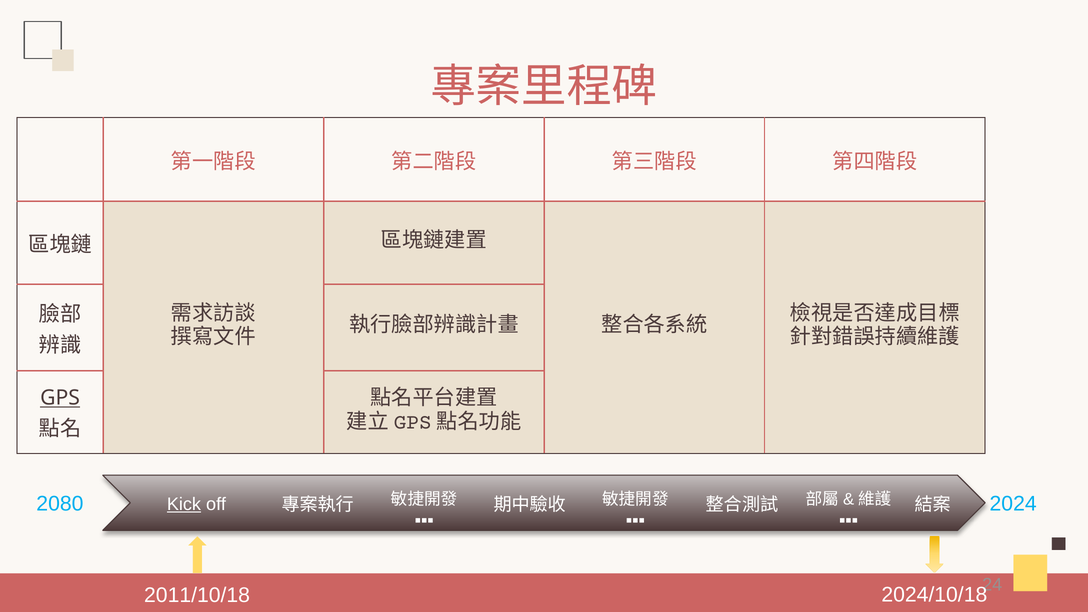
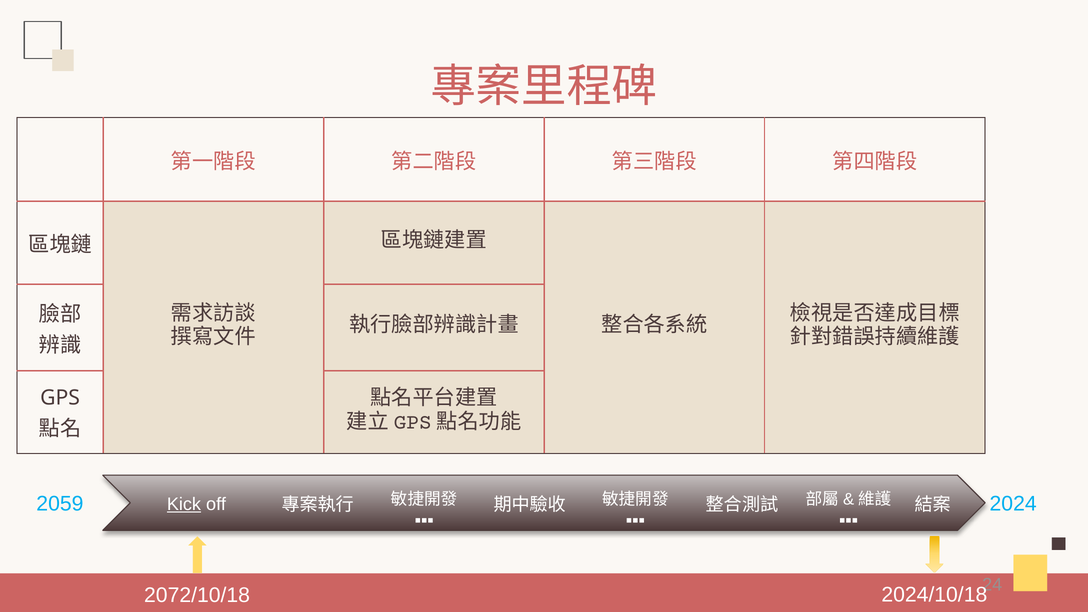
GPS underline: present -> none (60, 398)
2080: 2080 -> 2059 (60, 504)
2011/10/18: 2011/10/18 -> 2072/10/18 (197, 595)
